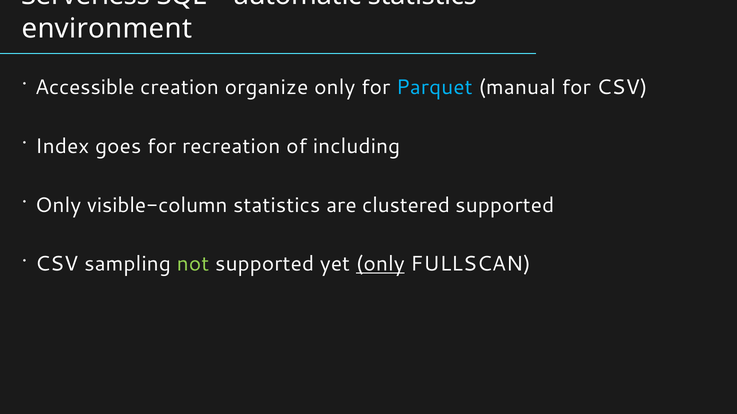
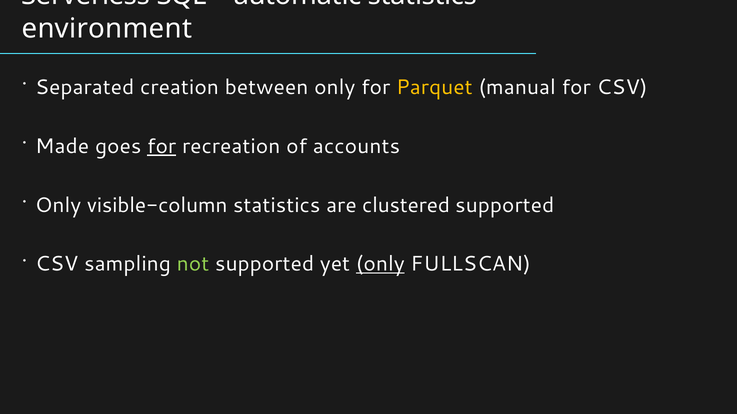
Accessible: Accessible -> Separated (85, 87)
organize: organize -> between (267, 87)
Parquet colour: light blue -> yellow (434, 87)
Index: Index -> Made (62, 146)
for underline: none -> present (162, 146)
including: including -> accounts (356, 146)
